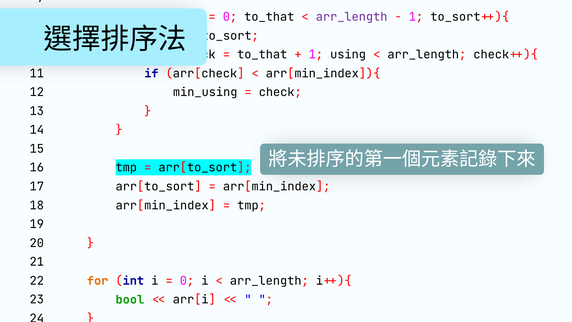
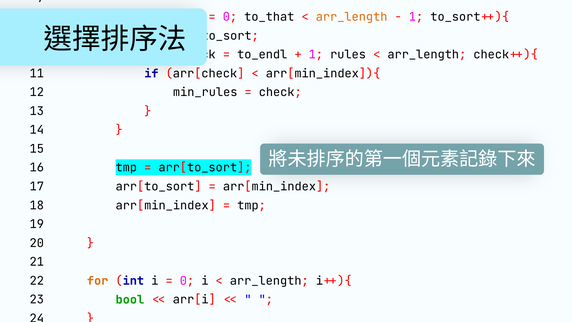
arr_length colour: purple -> orange (352, 17)
to_that: to_that -> to_endl (262, 55)
1 using: using -> rules (348, 55)
min_using: min_using -> min_rules (205, 92)
